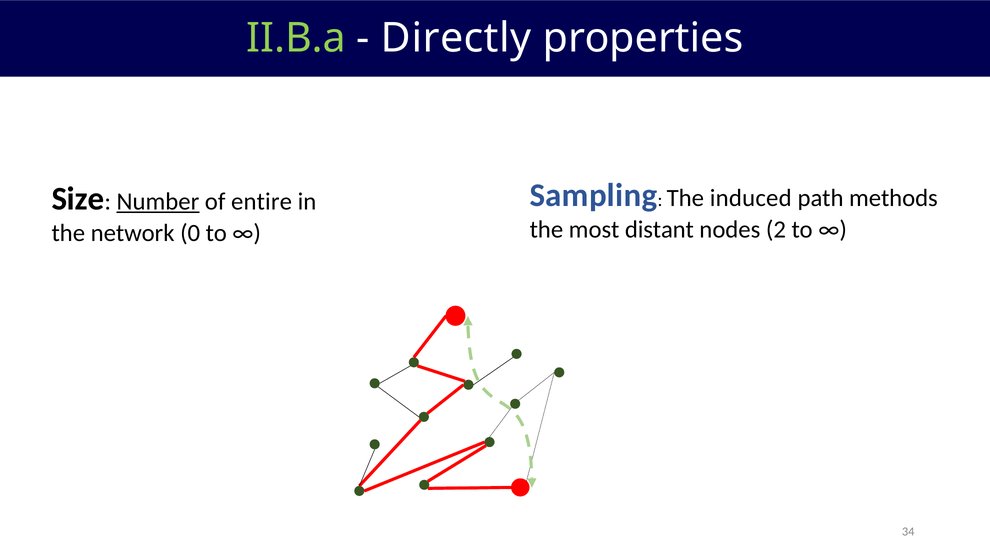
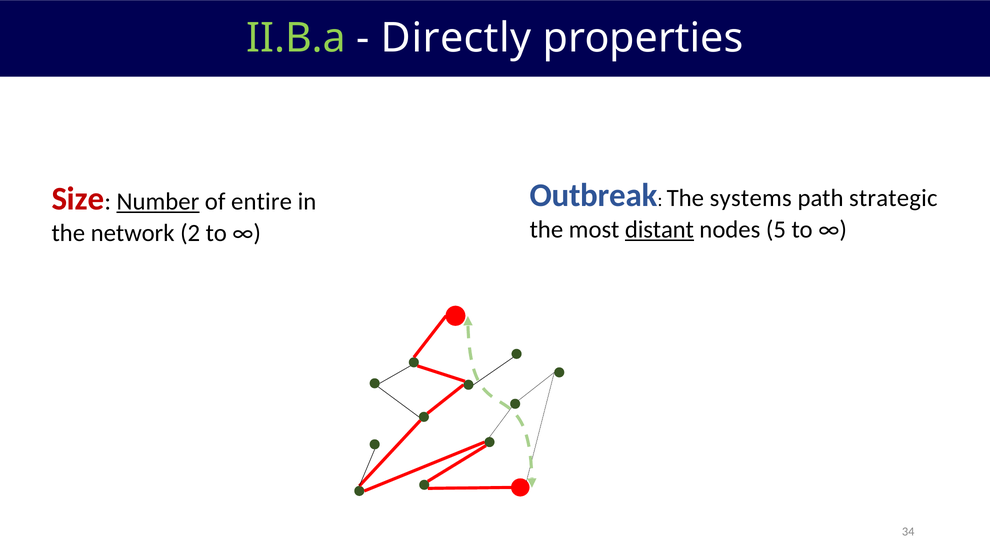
Sampling: Sampling -> Outbreak (594, 195)
induced: induced -> systems (751, 198)
methods: methods -> strategic (893, 198)
Size colour: black -> red (78, 199)
distant underline: none -> present (659, 229)
2: 2 -> 5 (776, 229)
0: 0 -> 2 (190, 233)
